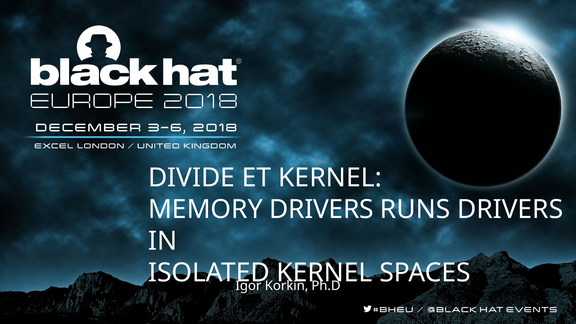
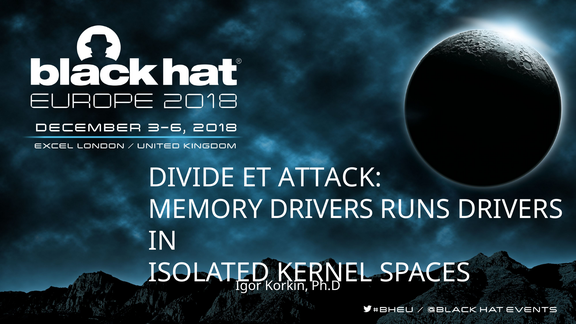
ET KERNEL: KERNEL -> ATTACK (330, 178)
